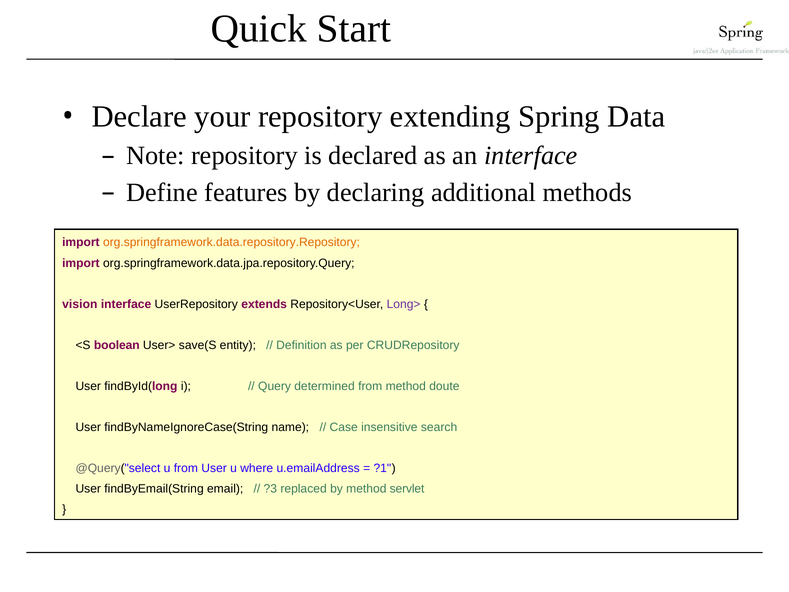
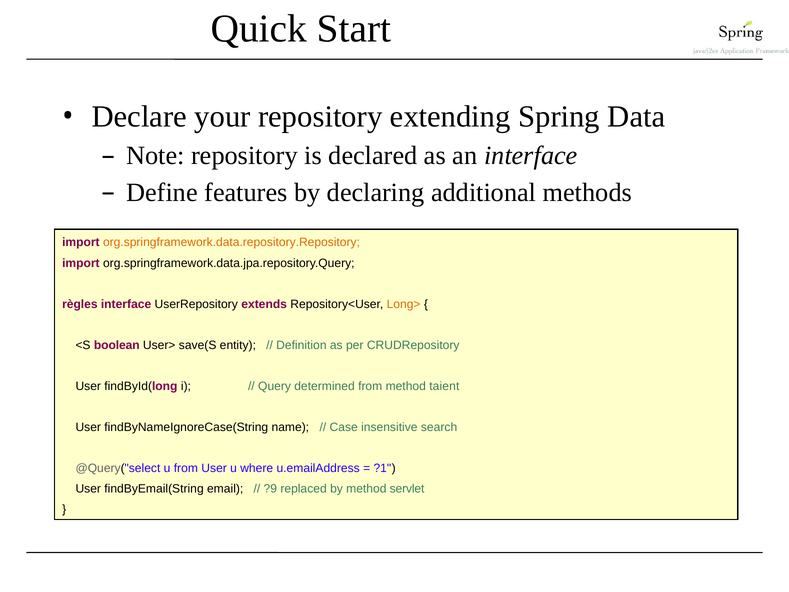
vision: vision -> règles (80, 304)
Long> colour: purple -> orange (404, 304)
doute: doute -> taient (444, 386)
?3: ?3 -> ?9 (270, 488)
